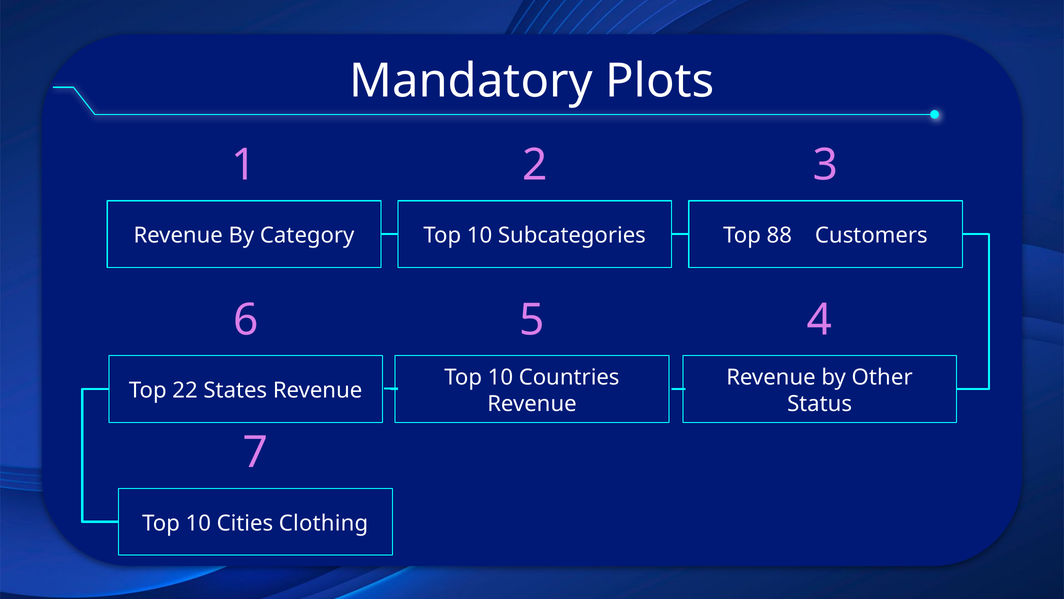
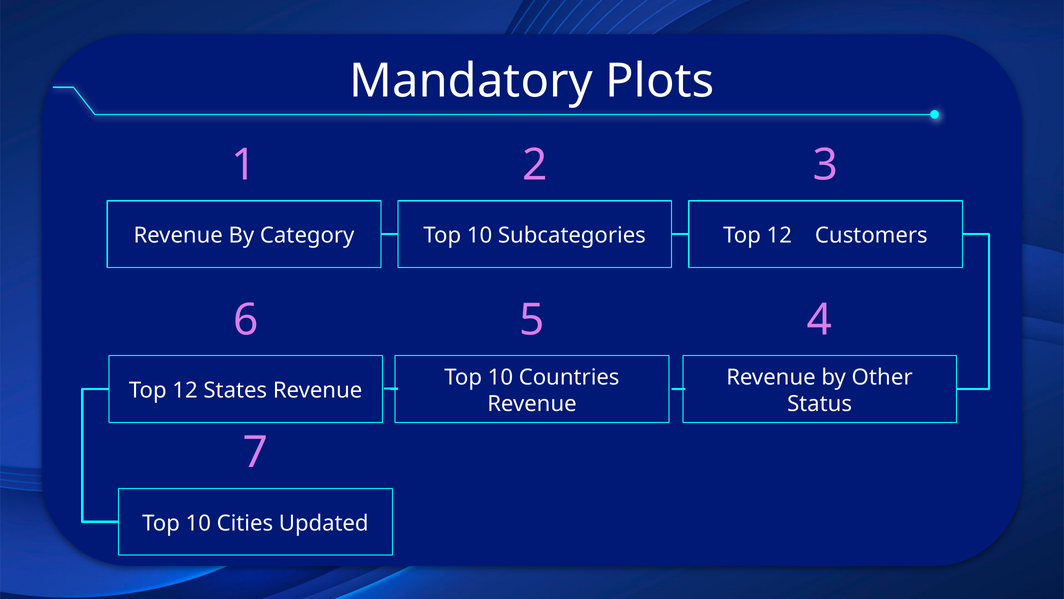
88: 88 -> 12 (779, 235)
22: 22 -> 12 (185, 390)
Clothing: Clothing -> Updated (324, 523)
